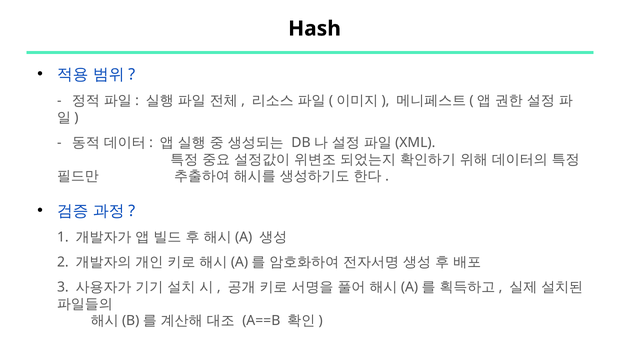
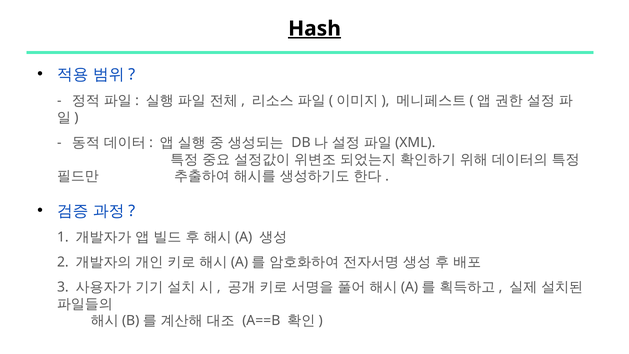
Hash underline: none -> present (314, 29)
